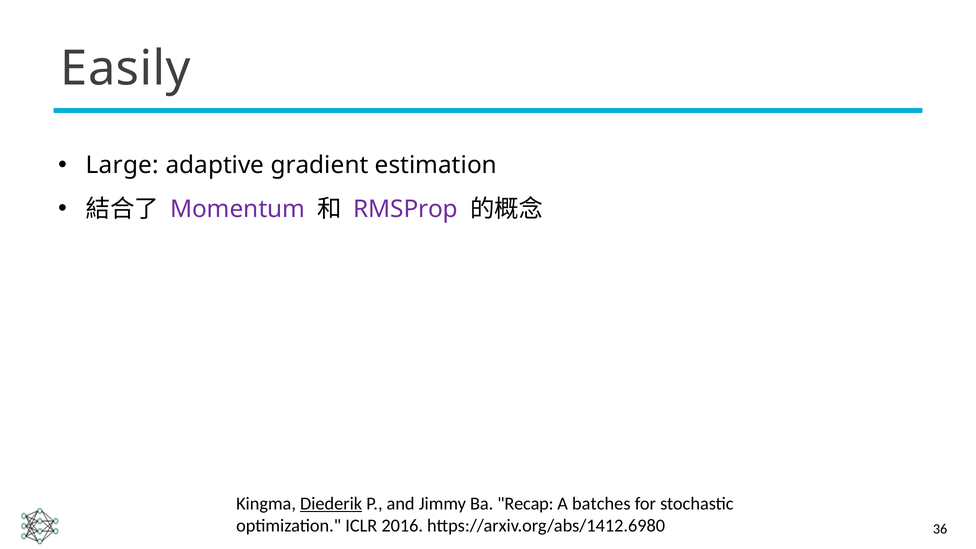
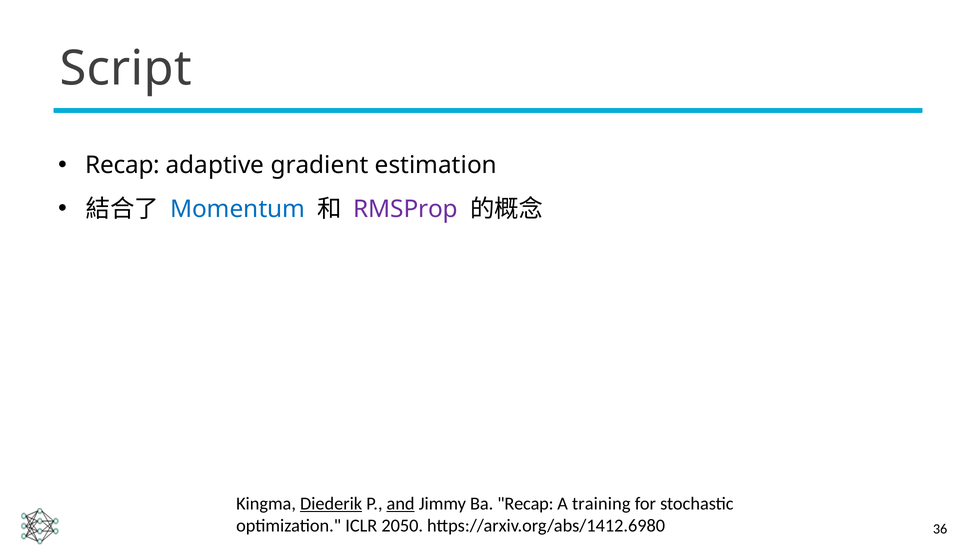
Easily: Easily -> Script (126, 69)
Large: Large -> Recap (123, 165)
Momentum colour: purple -> blue (238, 209)
and underline: none -> present (401, 504)
batches: batches -> training (601, 504)
2016: 2016 -> 2050 (402, 525)
